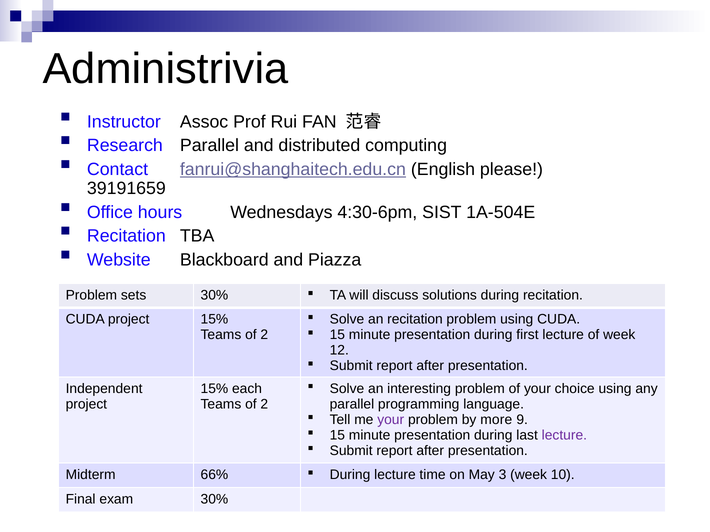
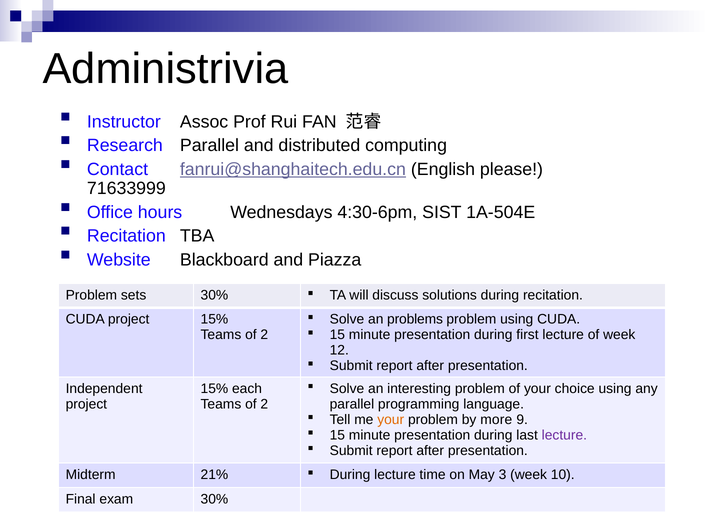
39191659: 39191659 -> 71633999 (126, 189)
an recitation: recitation -> problems (415, 320)
your colour: purple -> orange (391, 420)
66%: 66% -> 21% (214, 475)
